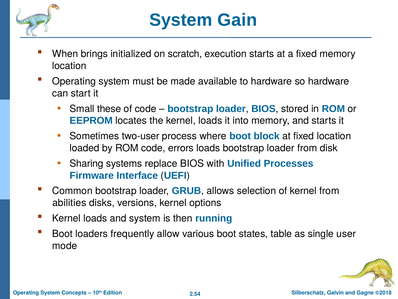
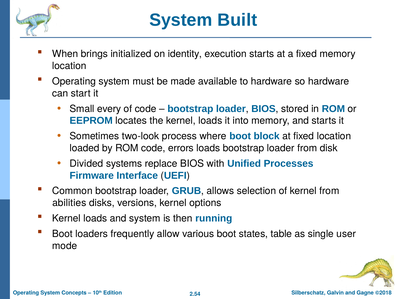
Gain: Gain -> Built (237, 20)
scratch: scratch -> identity (185, 54)
these: these -> every (109, 109)
two-user: two-user -> two-look (141, 136)
Sharing: Sharing -> Divided (86, 163)
